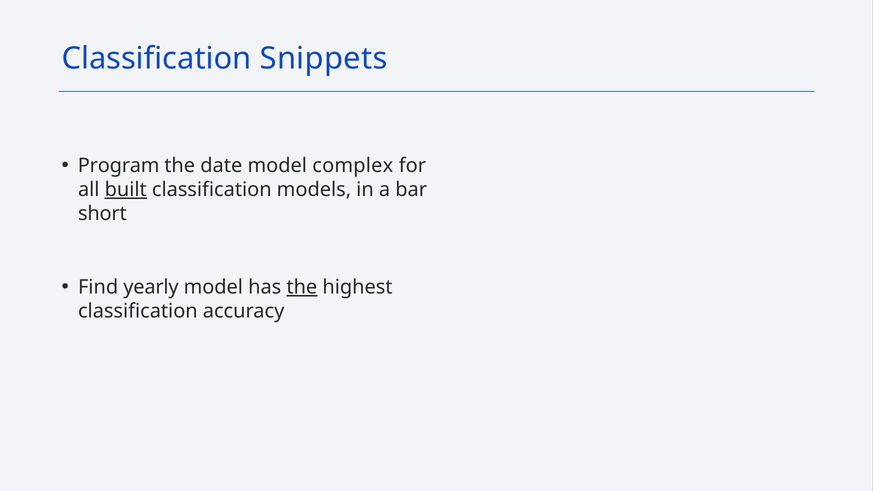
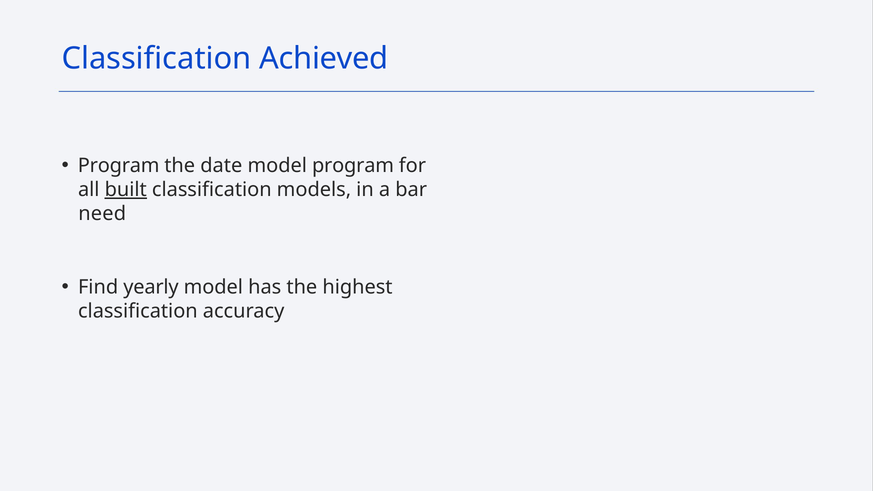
Snippets: Snippets -> Achieved (324, 58)
model complex: complex -> program (353, 166)
short: short -> need (102, 214)
the underline: present -> none (302, 287)
